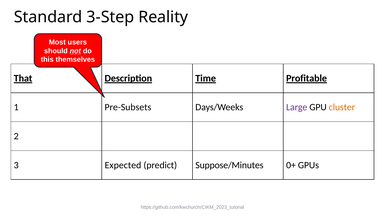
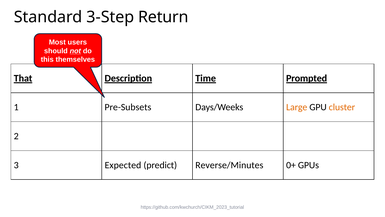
Reality: Reality -> Return (163, 17)
Profitable: Profitable -> Prompted (307, 78)
Large colour: purple -> orange (297, 107)
Suppose/Minutes: Suppose/Minutes -> Reverse/Minutes (229, 165)
